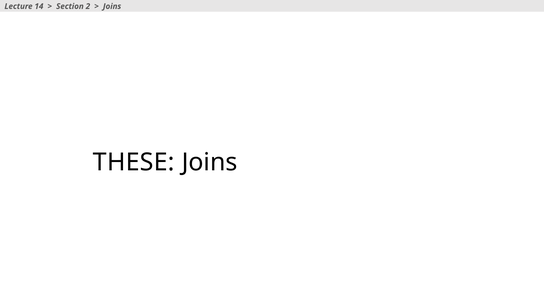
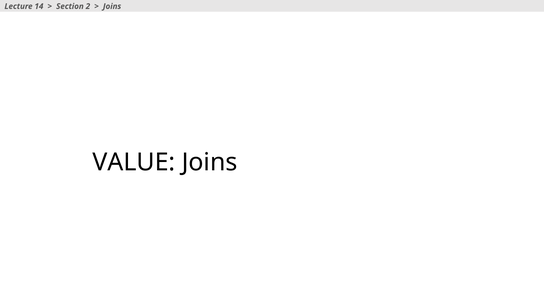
THESE: THESE -> VALUE (134, 162)
